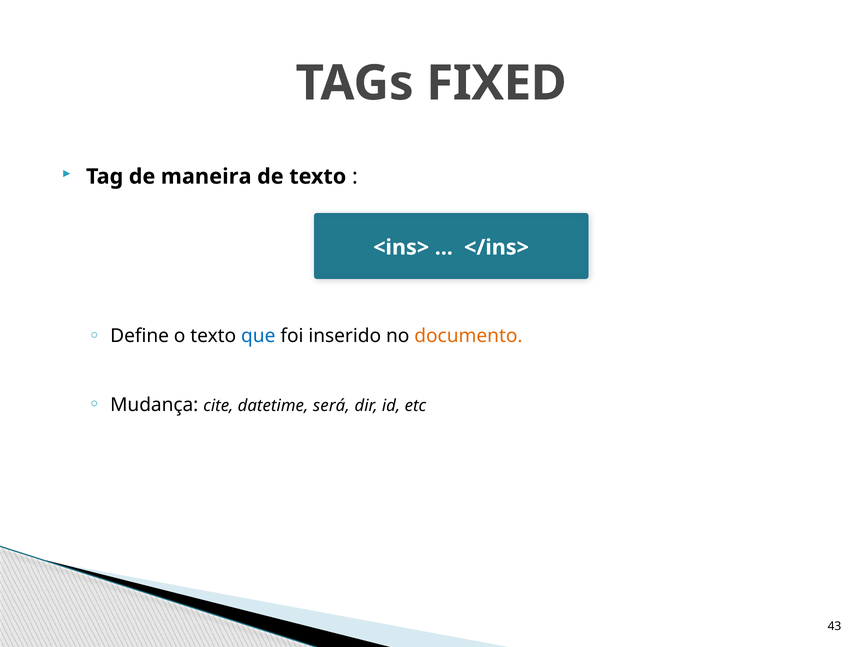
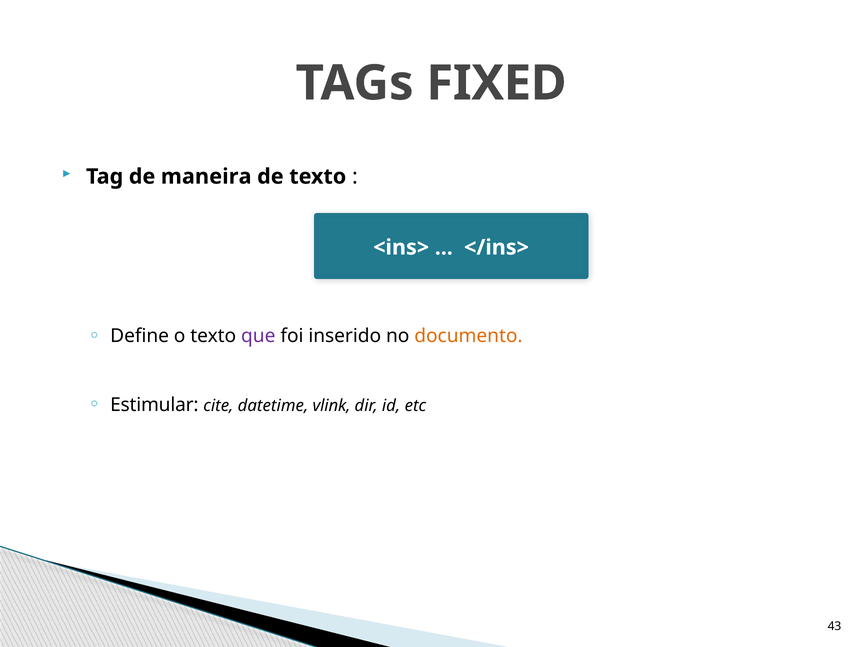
que colour: blue -> purple (258, 336)
Mudança: Mudança -> Estimular (154, 405)
será: será -> vlink (331, 405)
